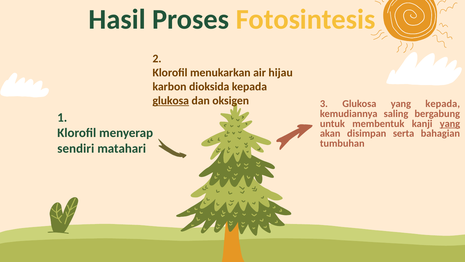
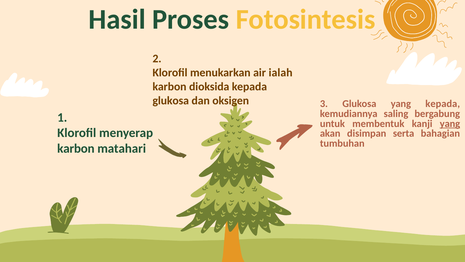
hijau: hijau -> ialah (281, 72)
glukosa underline: present -> none (171, 100)
sendiri: sendiri -> karbon (76, 148)
